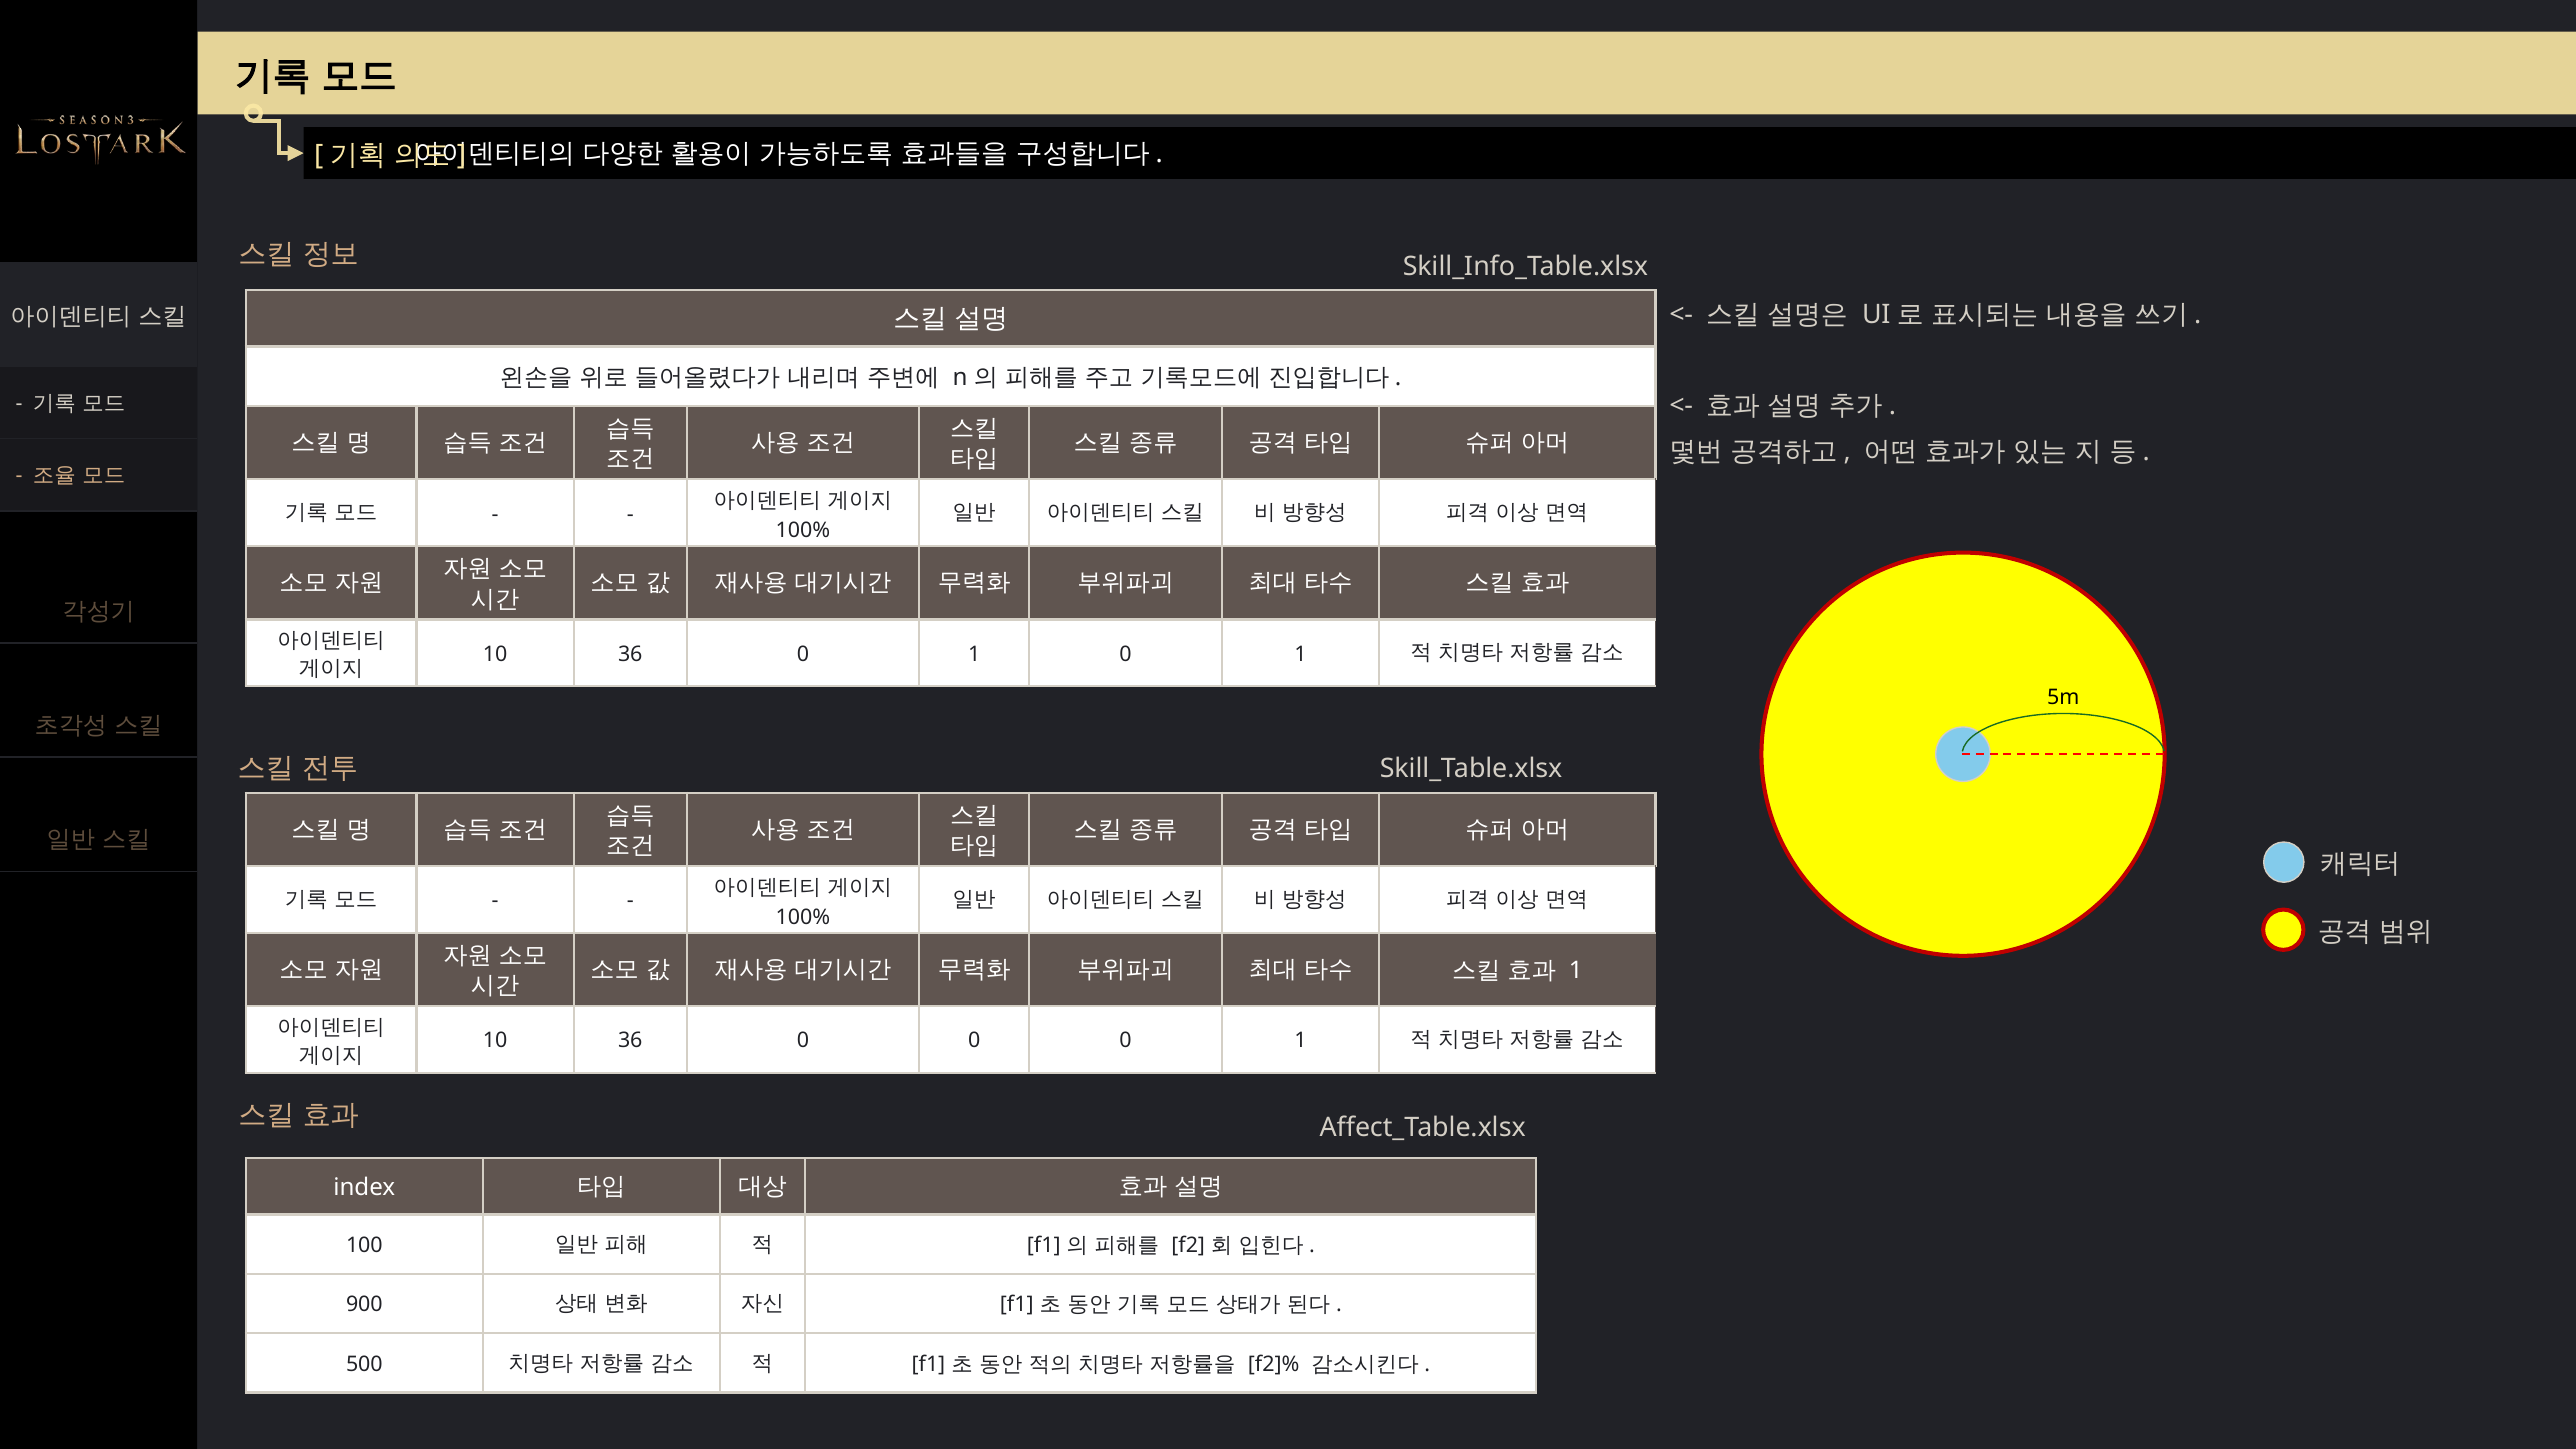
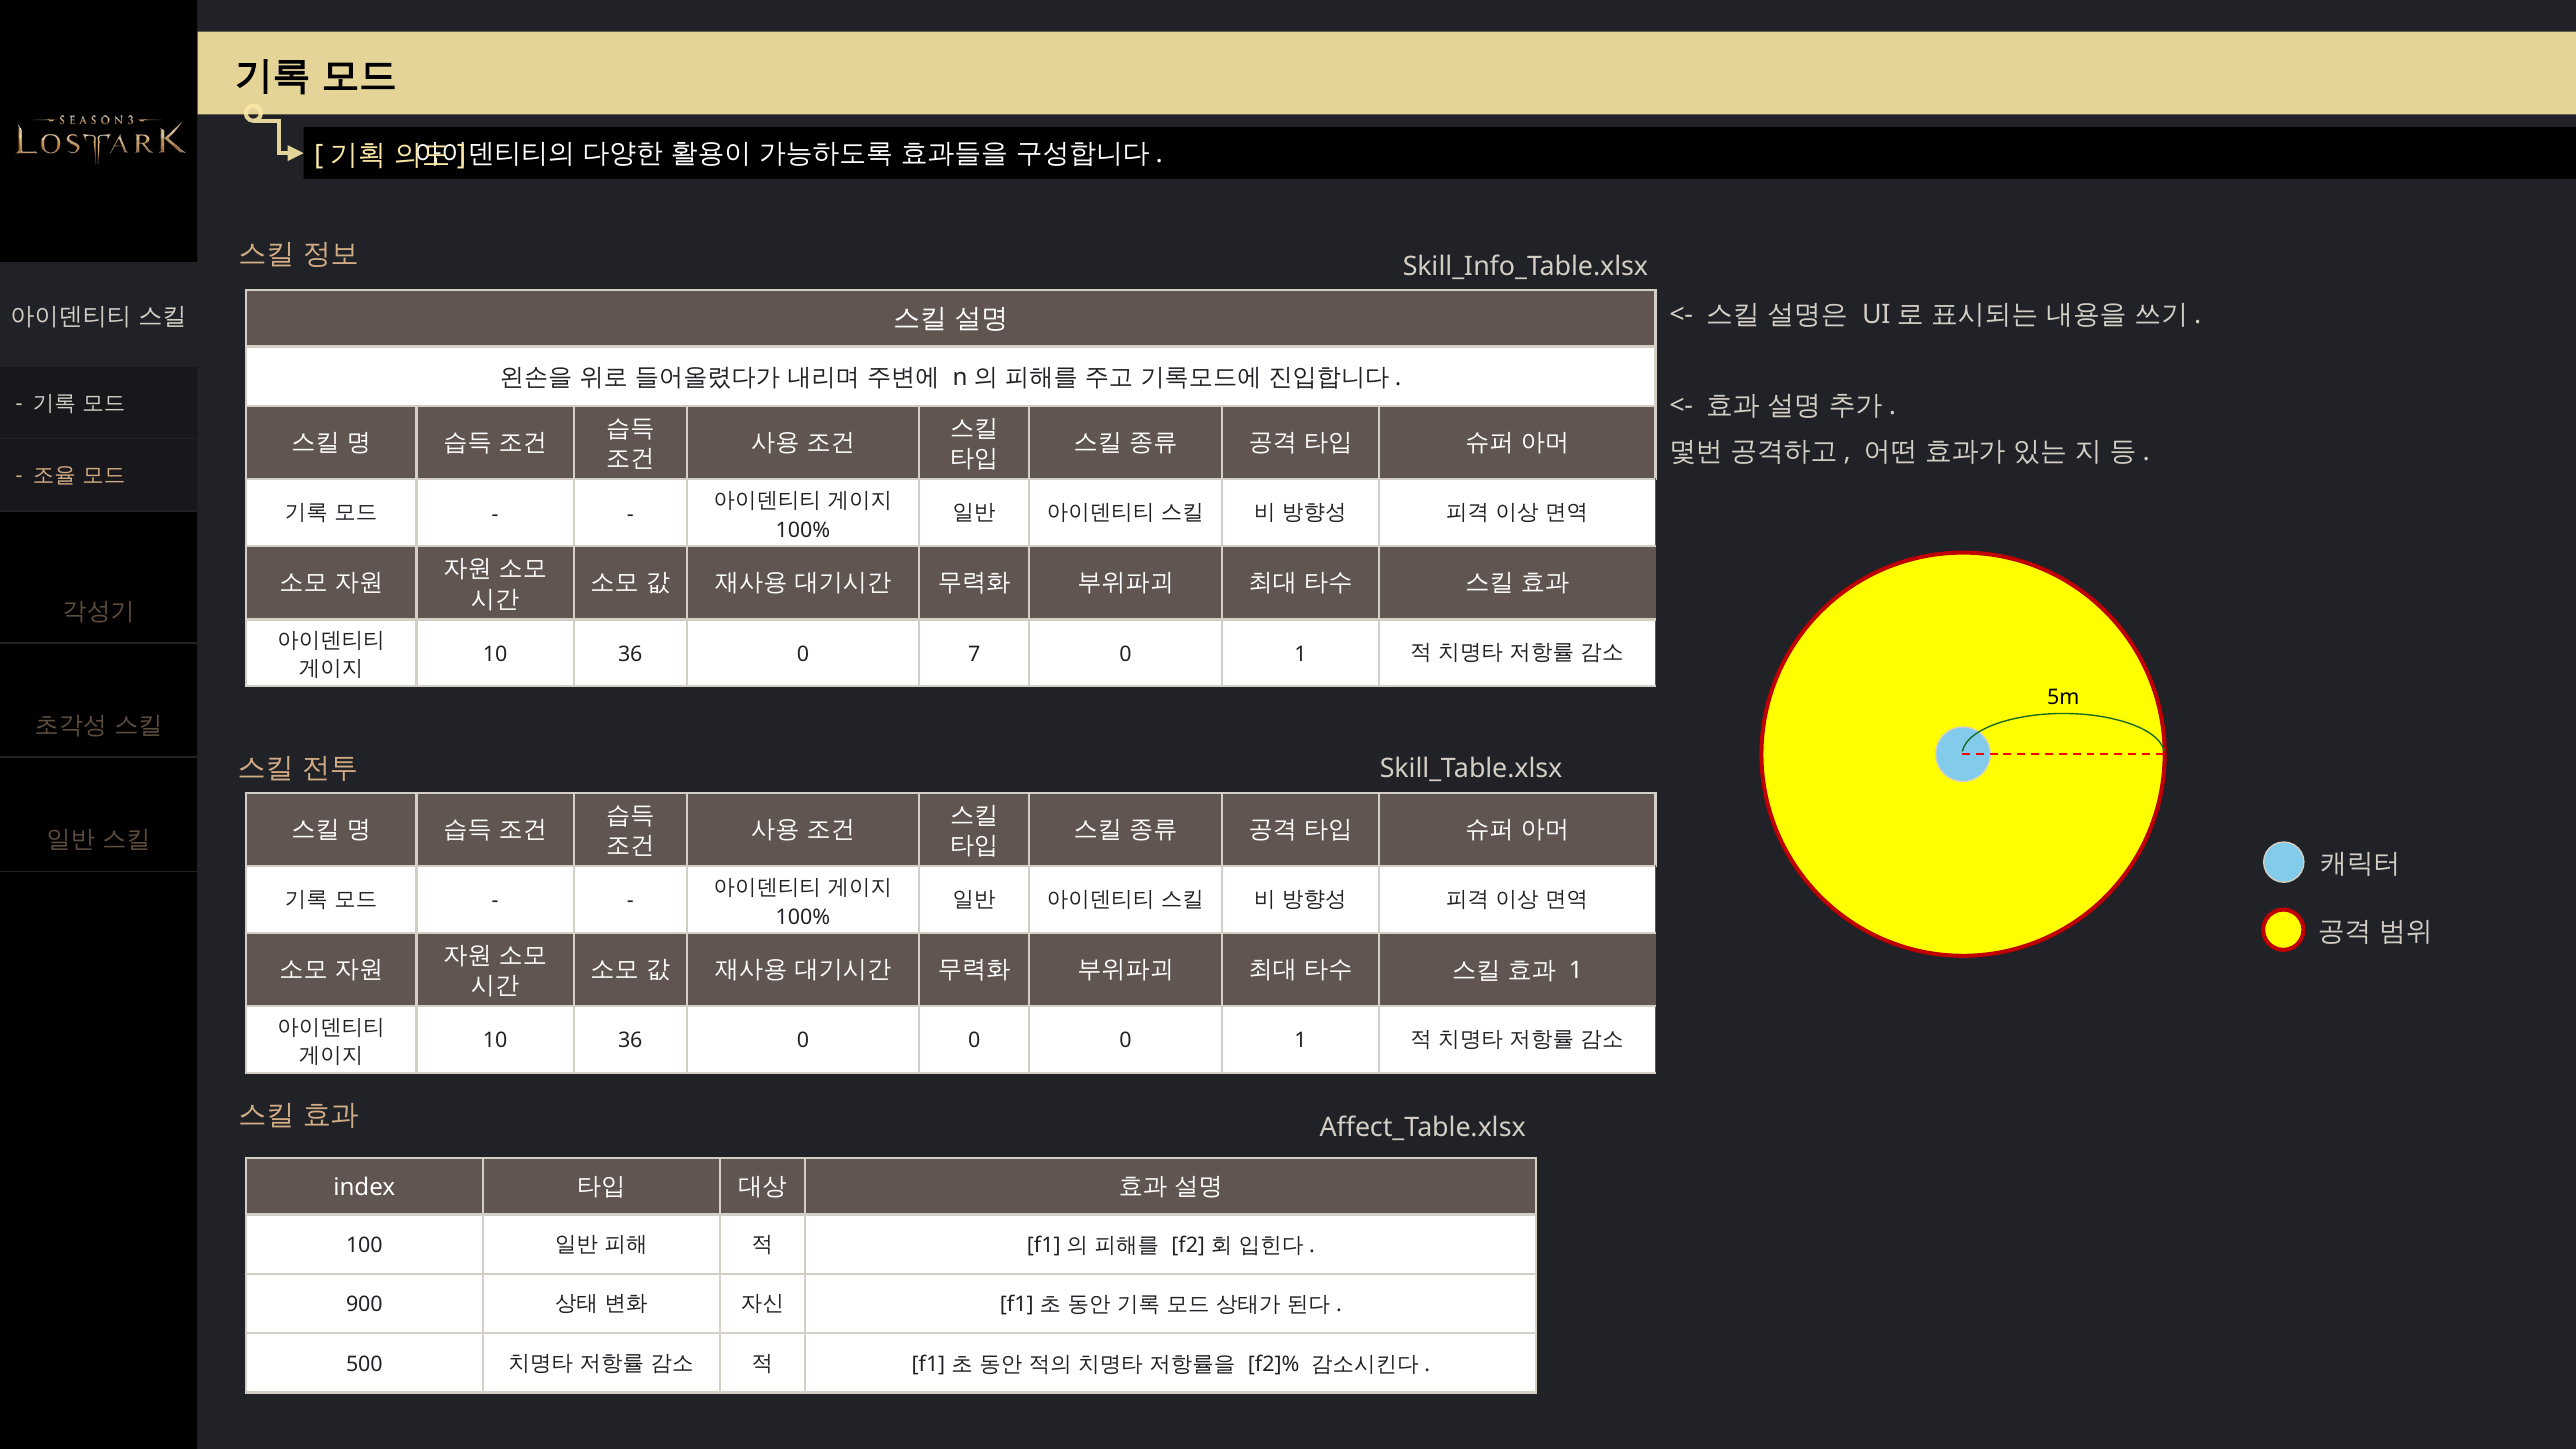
36 0 1: 1 -> 7 (974, 654)
